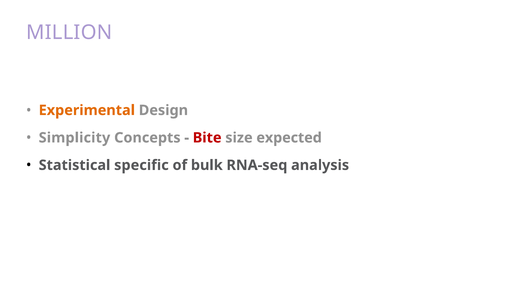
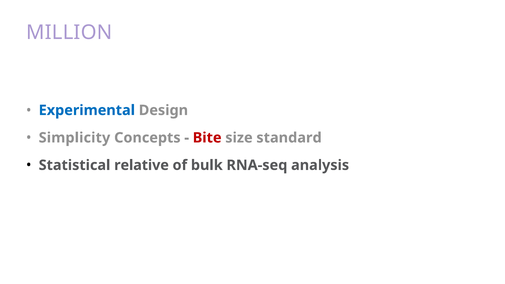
Experimental colour: orange -> blue (87, 110)
expected: expected -> standard (289, 138)
specific: specific -> relative (142, 165)
